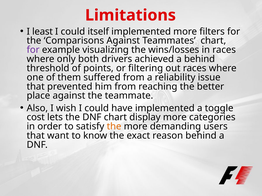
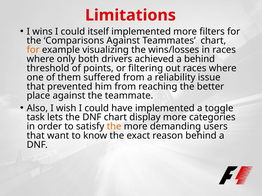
least: least -> wins (42, 32)
for colour: purple -> orange (33, 50)
cost: cost -> task (36, 118)
